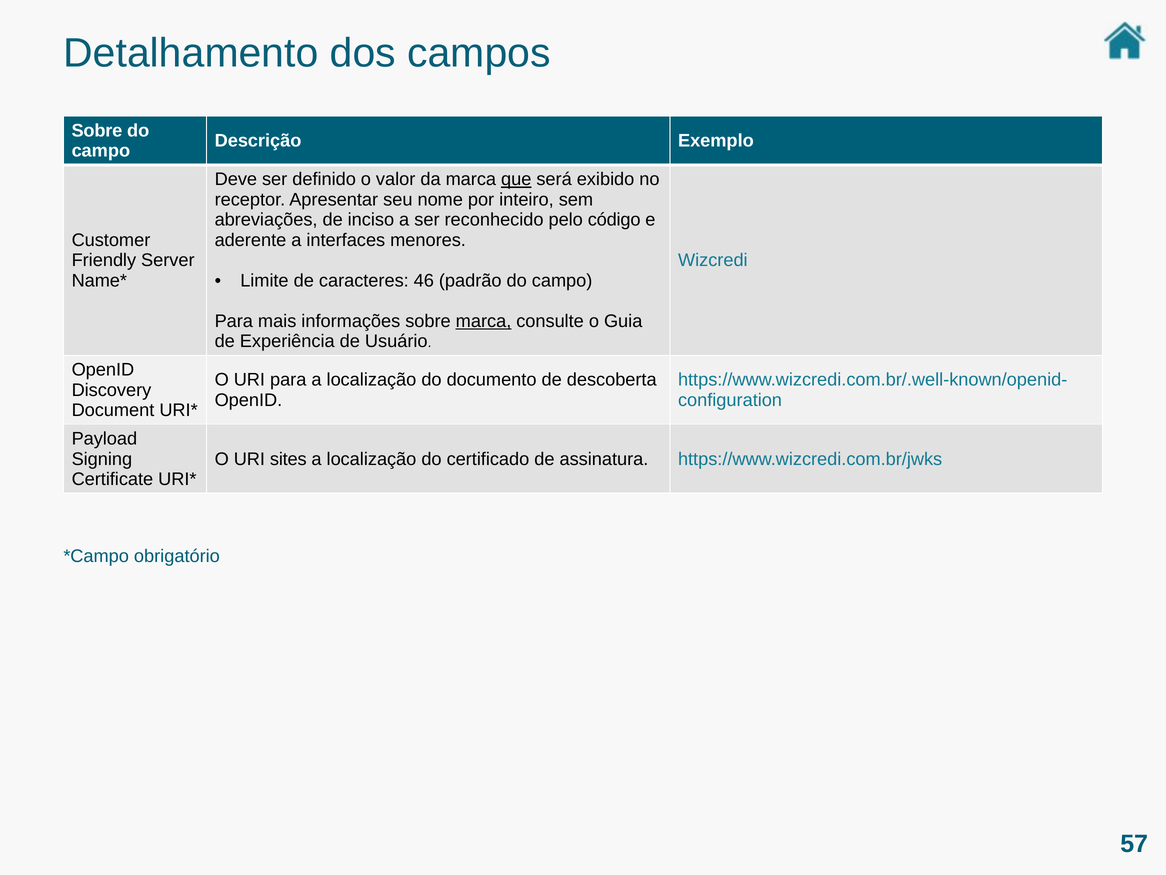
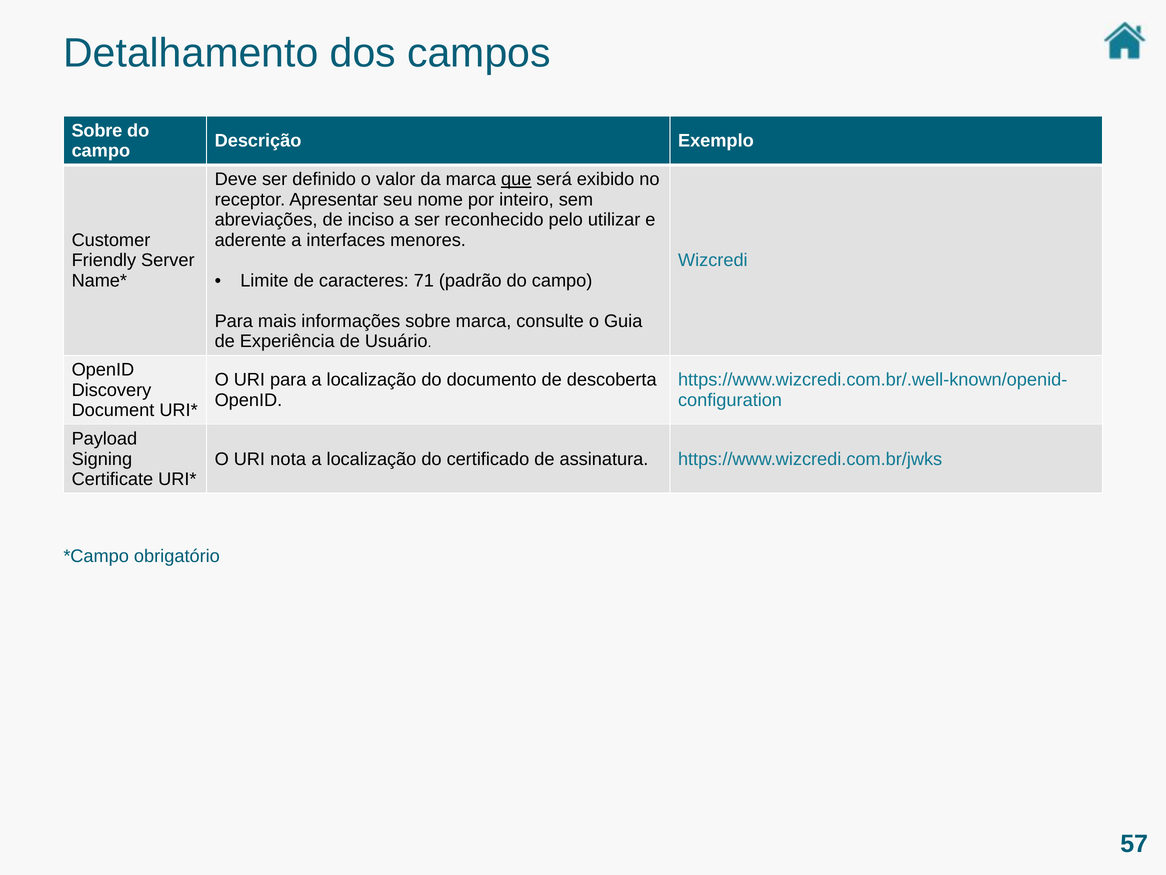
código: código -> utilizar (614, 220)
46: 46 -> 71 (424, 281)
marca underline: present -> none (484, 321)
sites: sites -> nota (288, 459)
